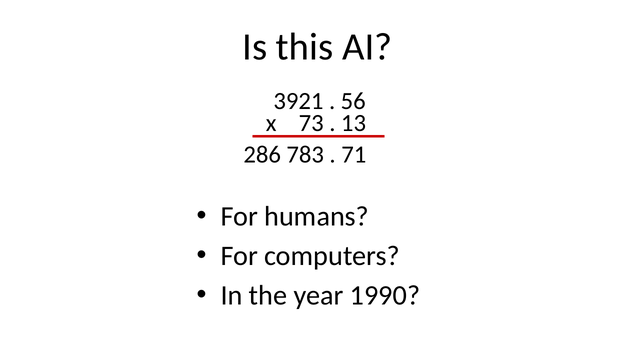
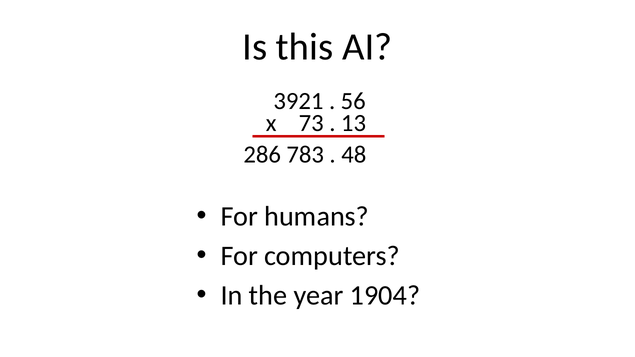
71: 71 -> 48 (354, 155)
1990: 1990 -> 1904 (385, 296)
